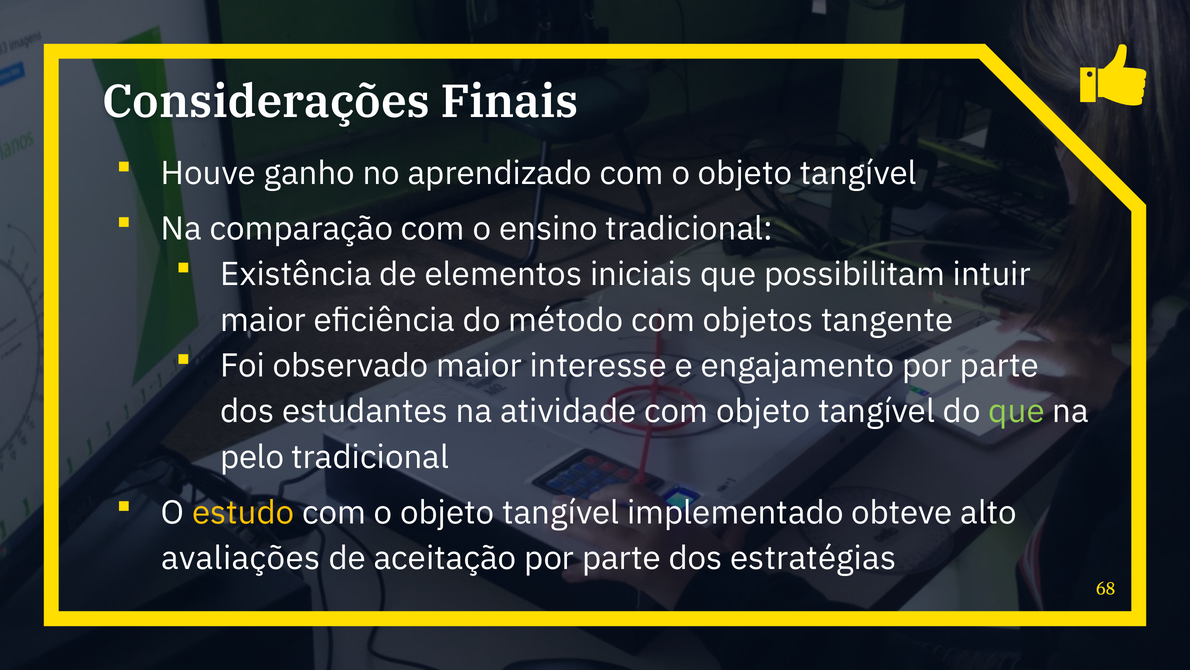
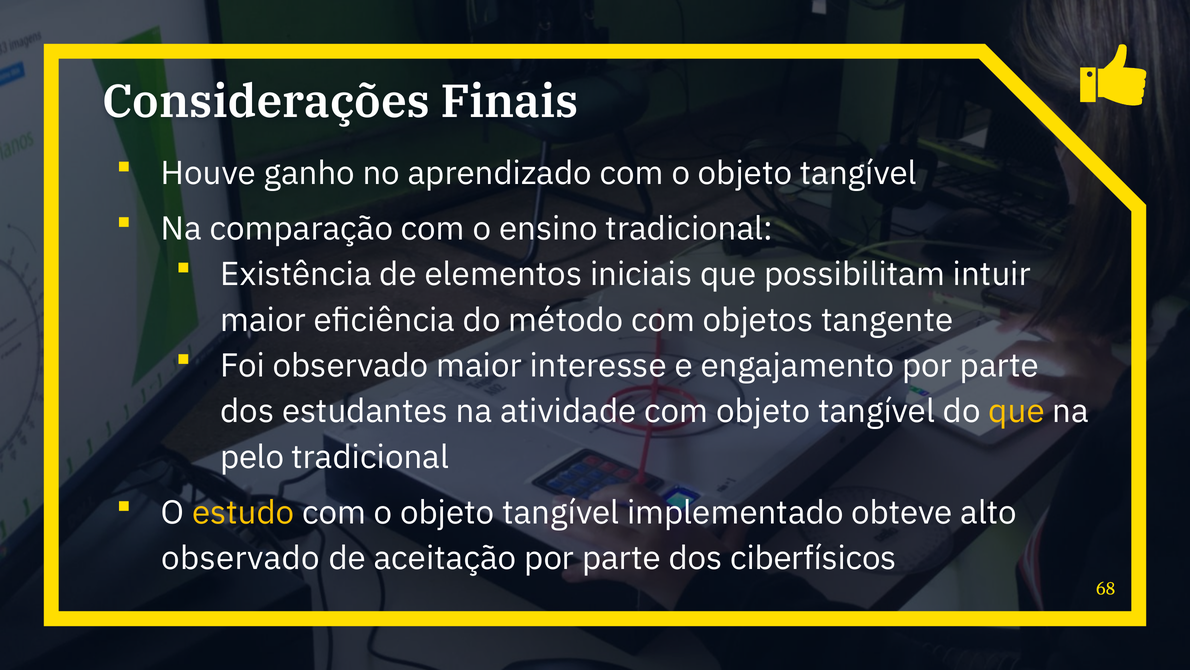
que colour: light green -> yellow (1017, 411)
avaliações: avaliações -> observado (241, 558)
estratégias: estratégias -> ciberfísicos (813, 558)
